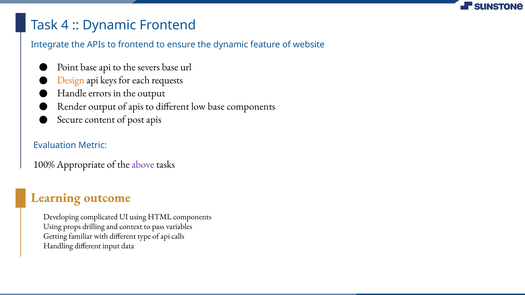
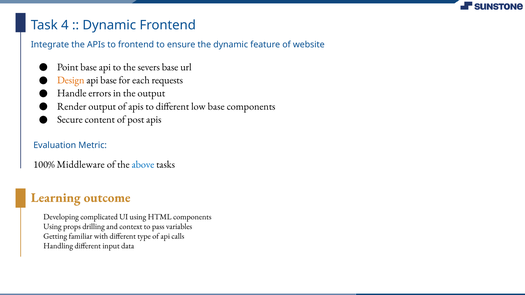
api keys: keys -> base (109, 80)
Appropriate: Appropriate -> Middleware (81, 165)
above colour: purple -> blue (143, 165)
